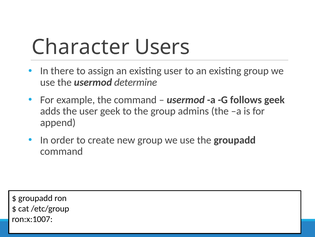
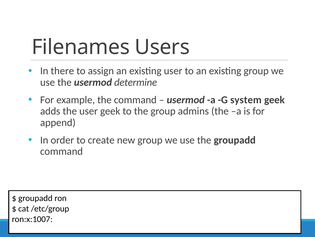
Character: Character -> Filenames (81, 47)
follows: follows -> system (246, 100)
